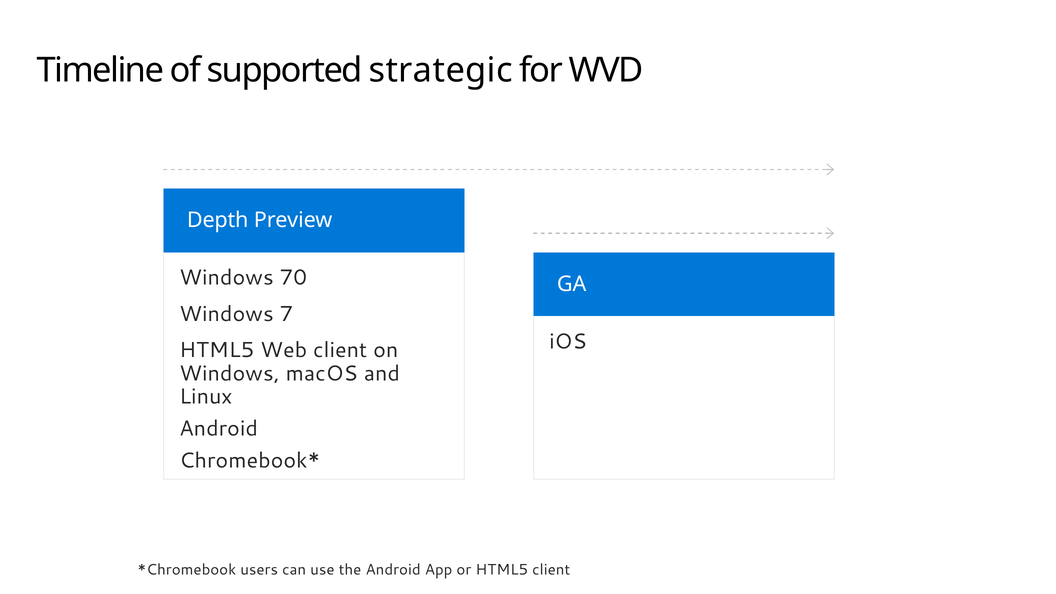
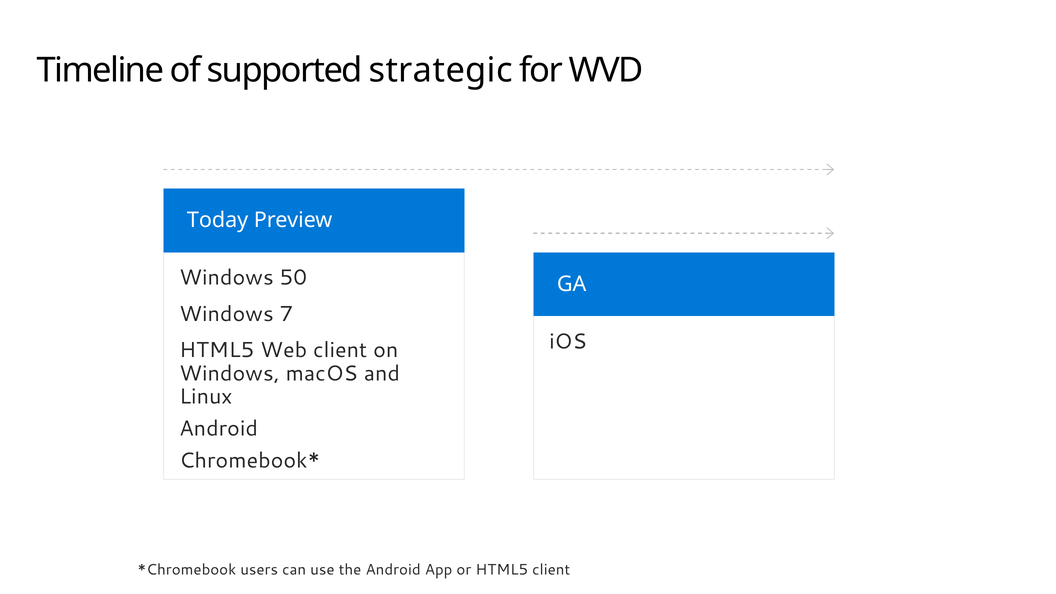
Depth: Depth -> Today (218, 220)
70: 70 -> 50 (293, 278)
